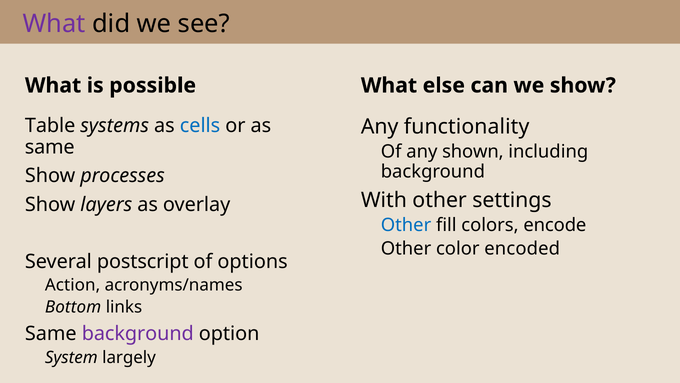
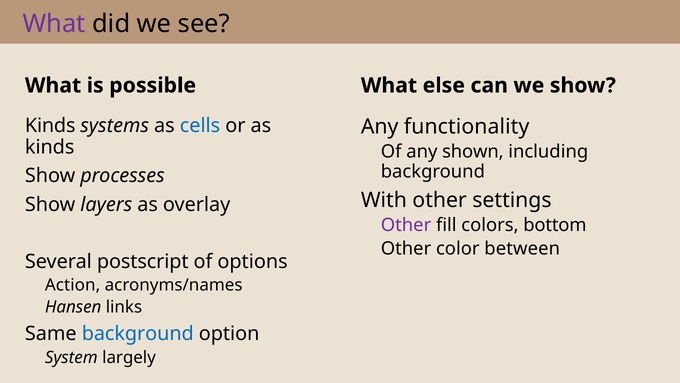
Table: Table -> Kinds (50, 126)
same: same -> kinds (50, 147)
Other colour: blue -> purple (406, 225)
encode: encode -> bottom (555, 225)
encoded: encoded -> between (522, 248)
Bottom: Bottom -> Hansen (73, 307)
background colour: purple -> blue (138, 333)
